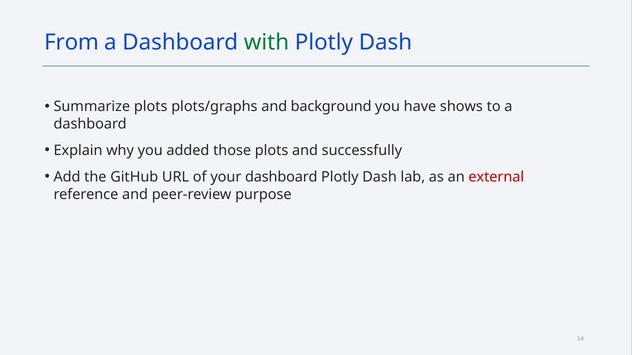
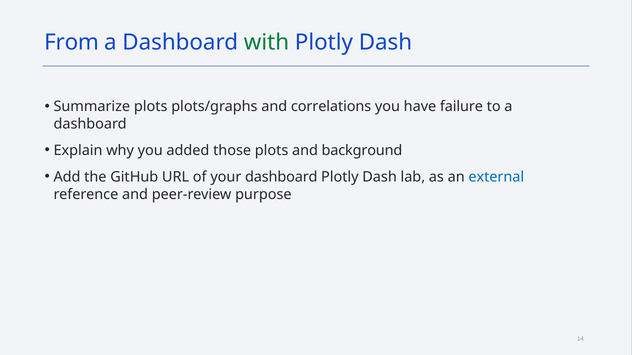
background: background -> correlations (331, 107)
shows: shows -> failure (461, 107)
successfully: successfully -> background (362, 151)
external colour: red -> blue (496, 177)
